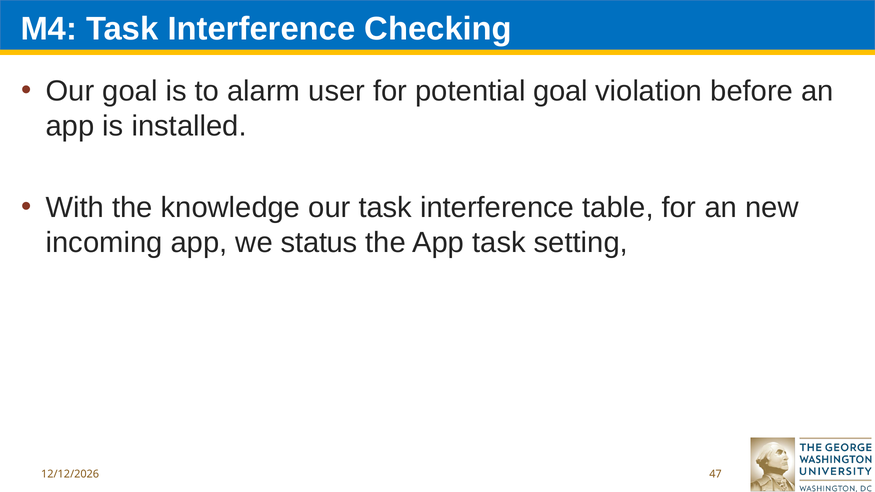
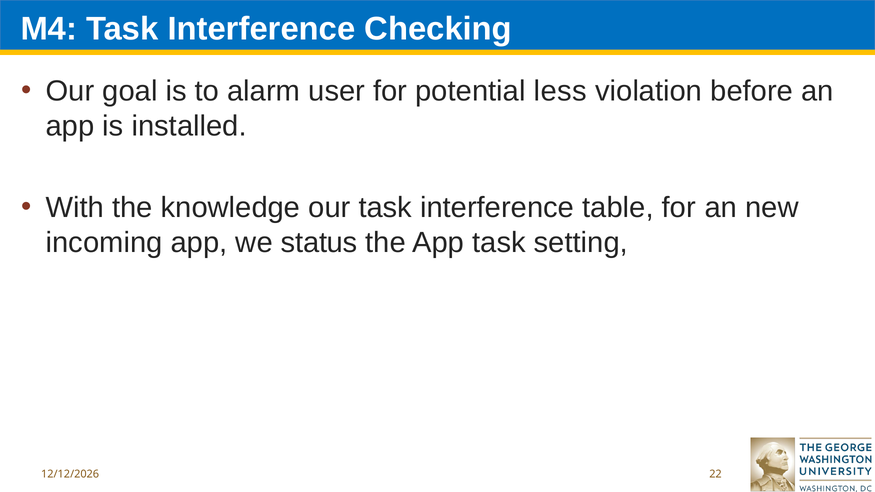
potential goal: goal -> less (560, 91)
47: 47 -> 22 (716, 475)
